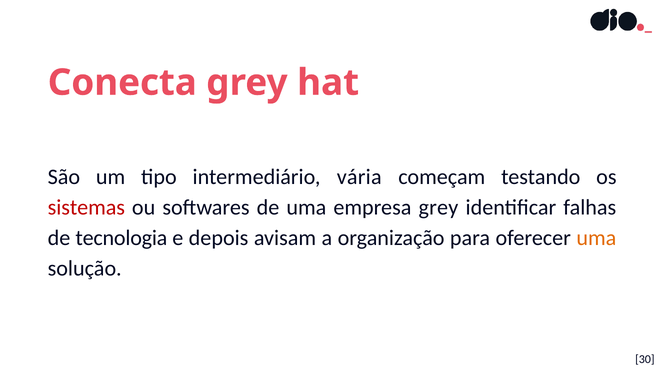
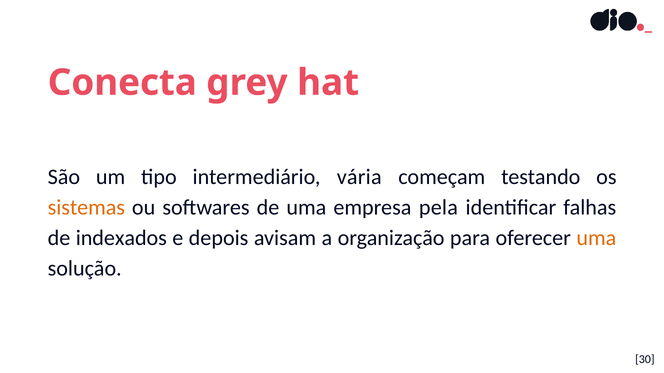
sistemas colour: red -> orange (86, 208)
empresa grey: grey -> pela (438, 208)
tecnologia: tecnologia -> indexados (121, 238)
